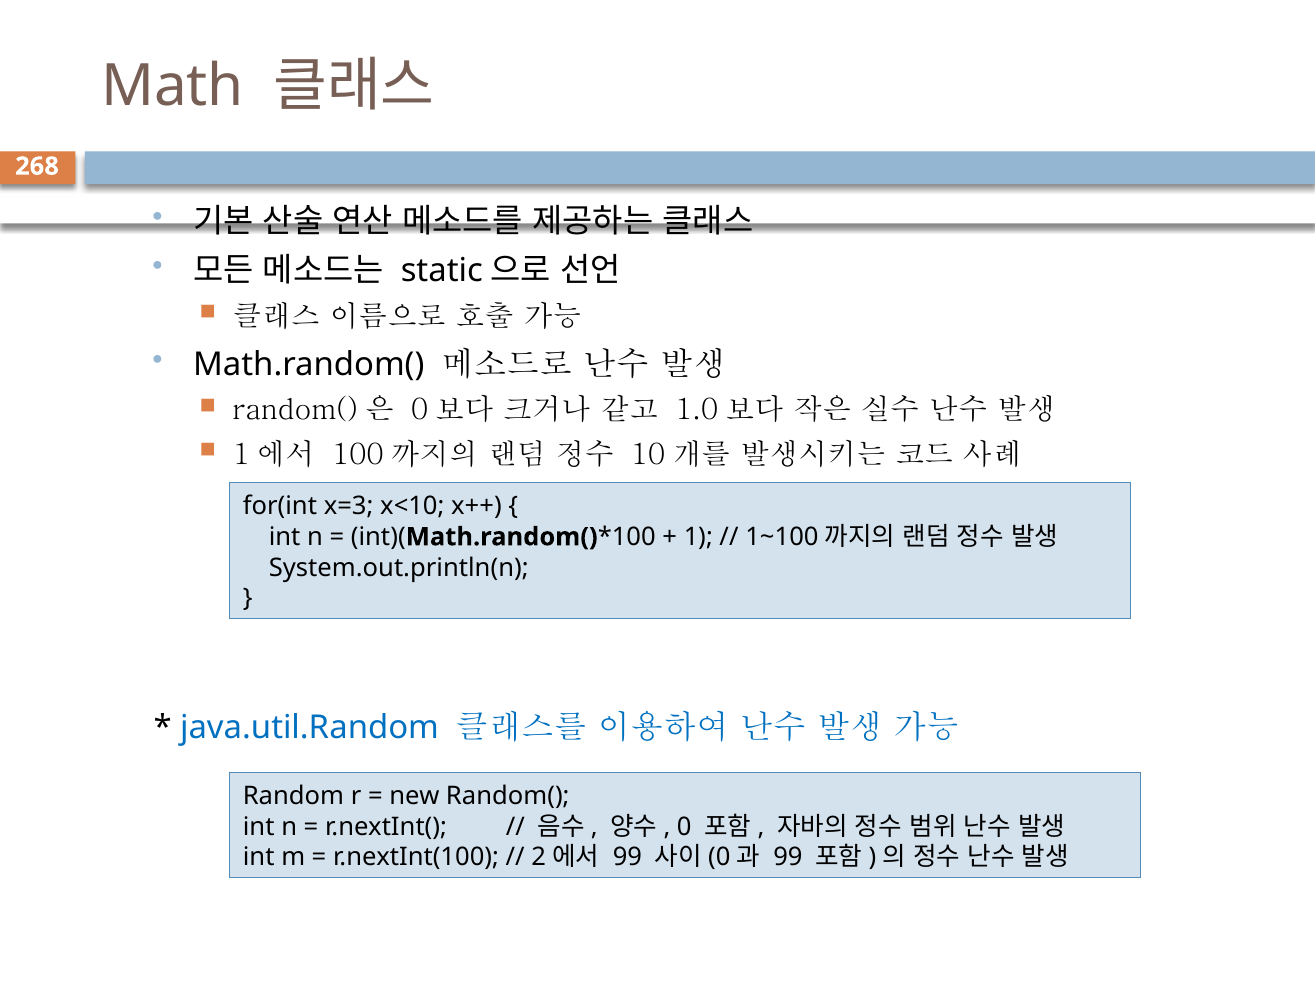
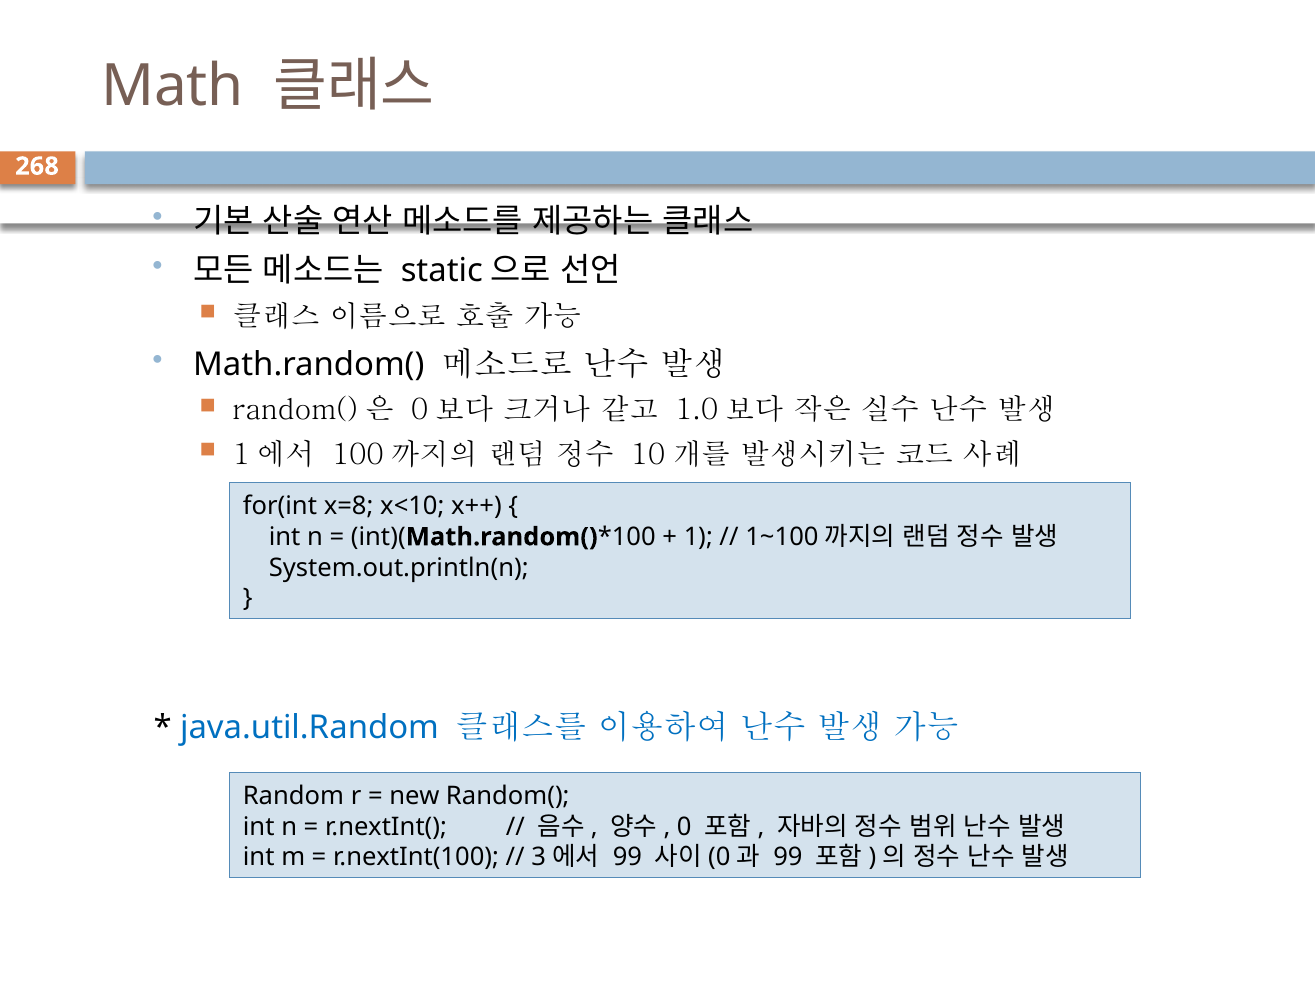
x=3: x=3 -> x=8 (349, 506)
2: 2 -> 3 (539, 858)
